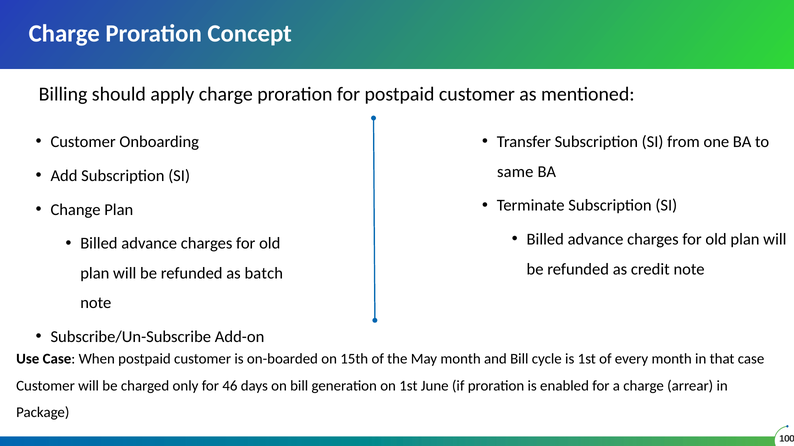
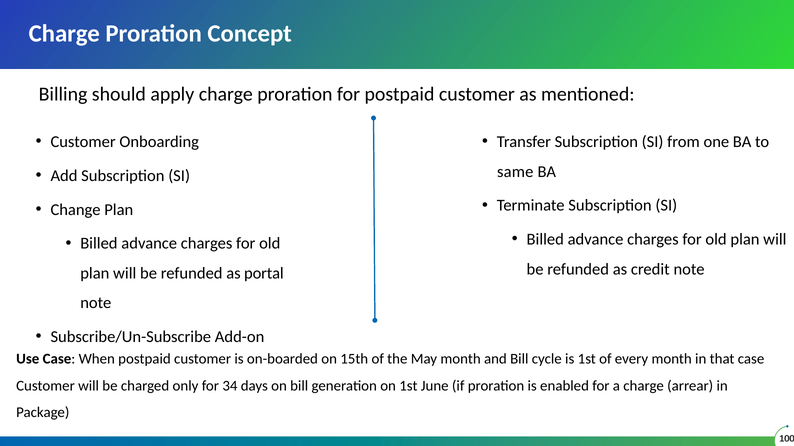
batch: batch -> portal (264, 274)
46: 46 -> 34 (230, 386)
